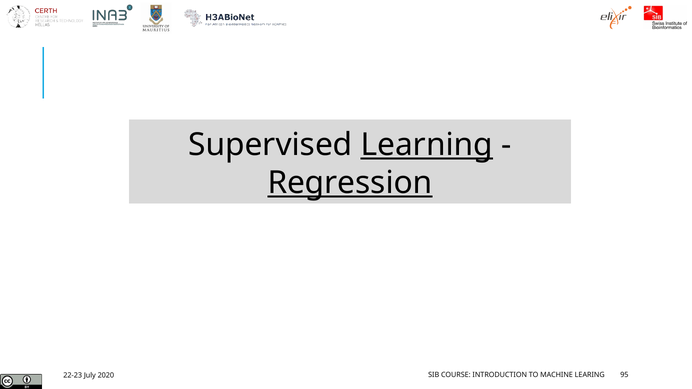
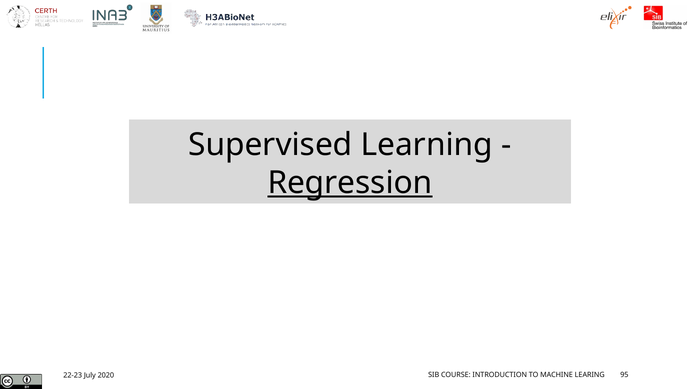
Learning underline: present -> none (427, 145)
